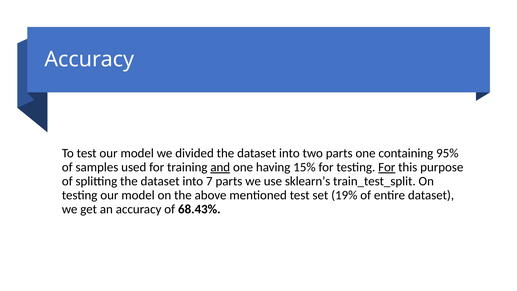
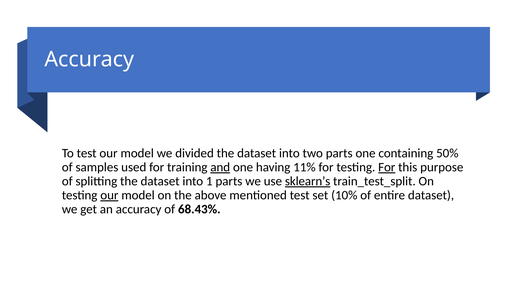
95%: 95% -> 50% (447, 153)
15%: 15% -> 11% (304, 167)
7: 7 -> 1 (209, 181)
sklearn’s underline: none -> present (308, 181)
our underline: none -> present (109, 195)
19%: 19% -> 10% (344, 195)
